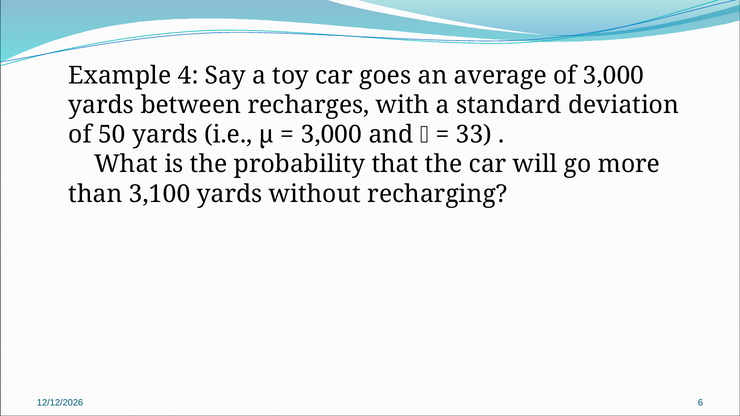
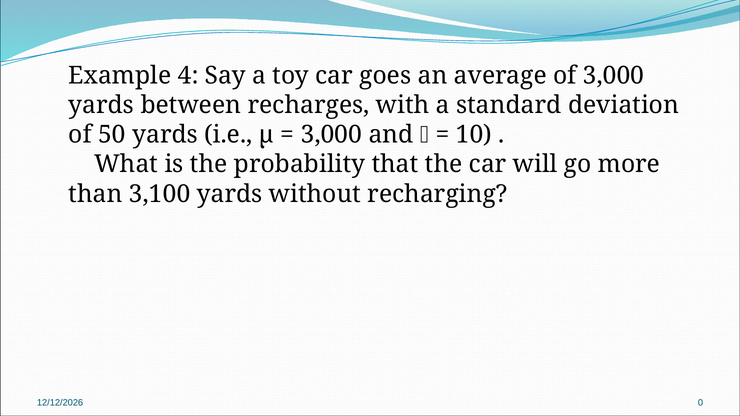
33: 33 -> 10 (474, 135)
6: 6 -> 0 (700, 403)
